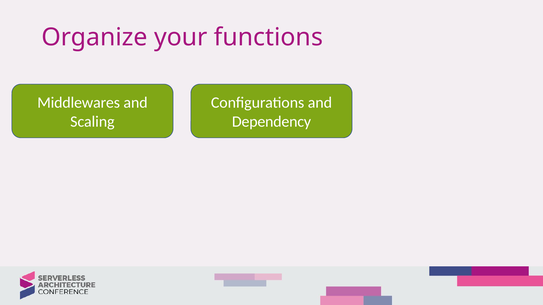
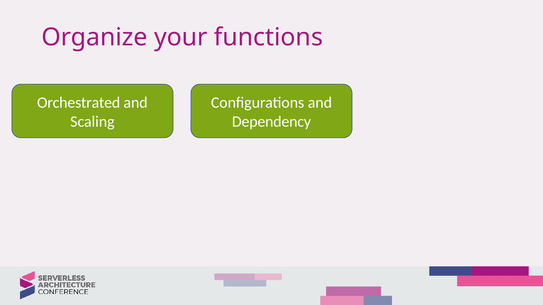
Middlewares: Middlewares -> Orchestrated (79, 103)
